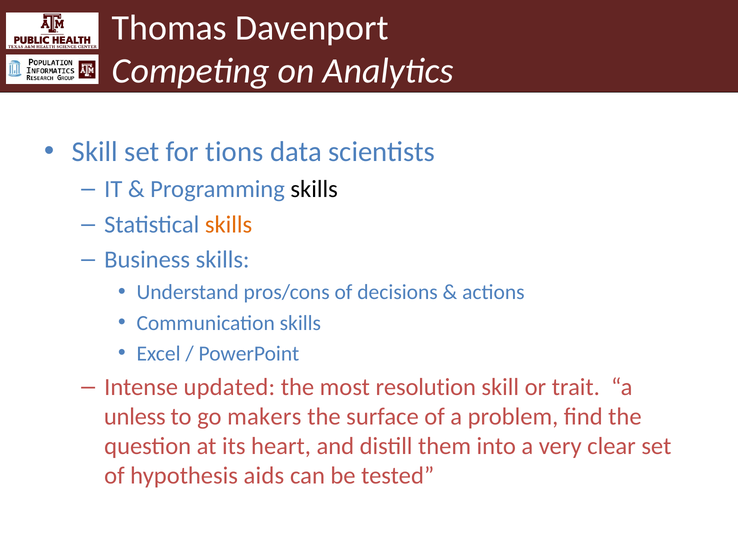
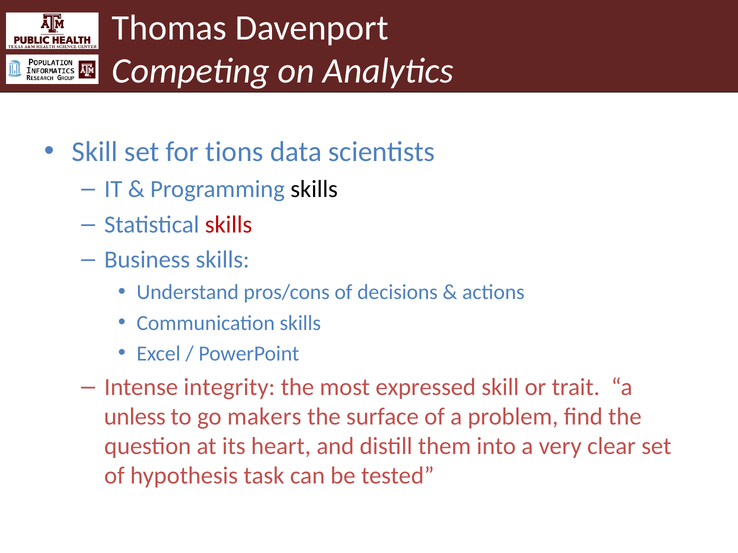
skills colour: orange -> red (229, 225)
updated: updated -> integrity (229, 388)
resolution: resolution -> expressed (426, 388)
aids: aids -> task (264, 476)
